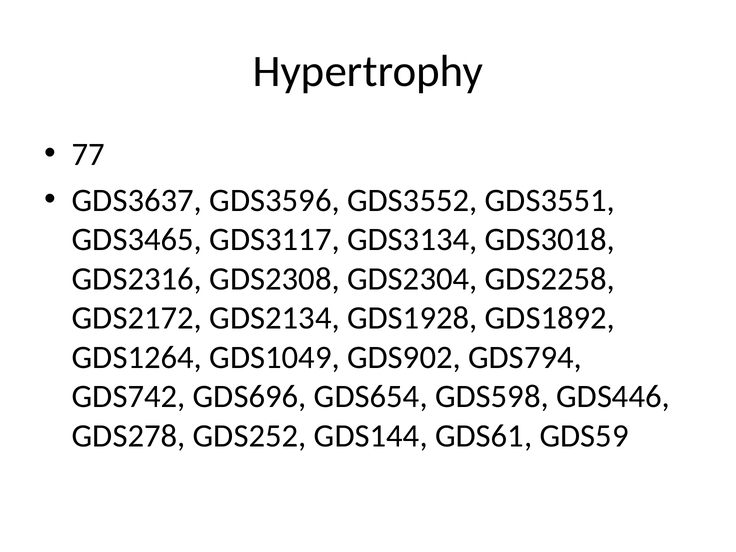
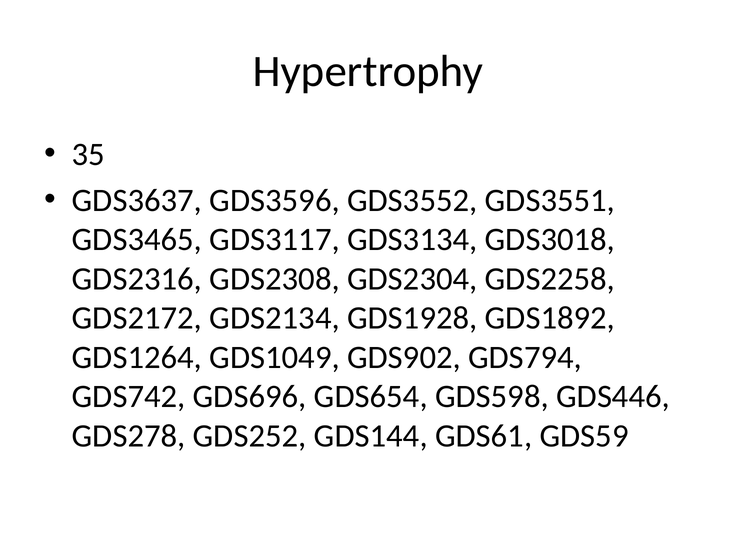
77: 77 -> 35 (88, 154)
